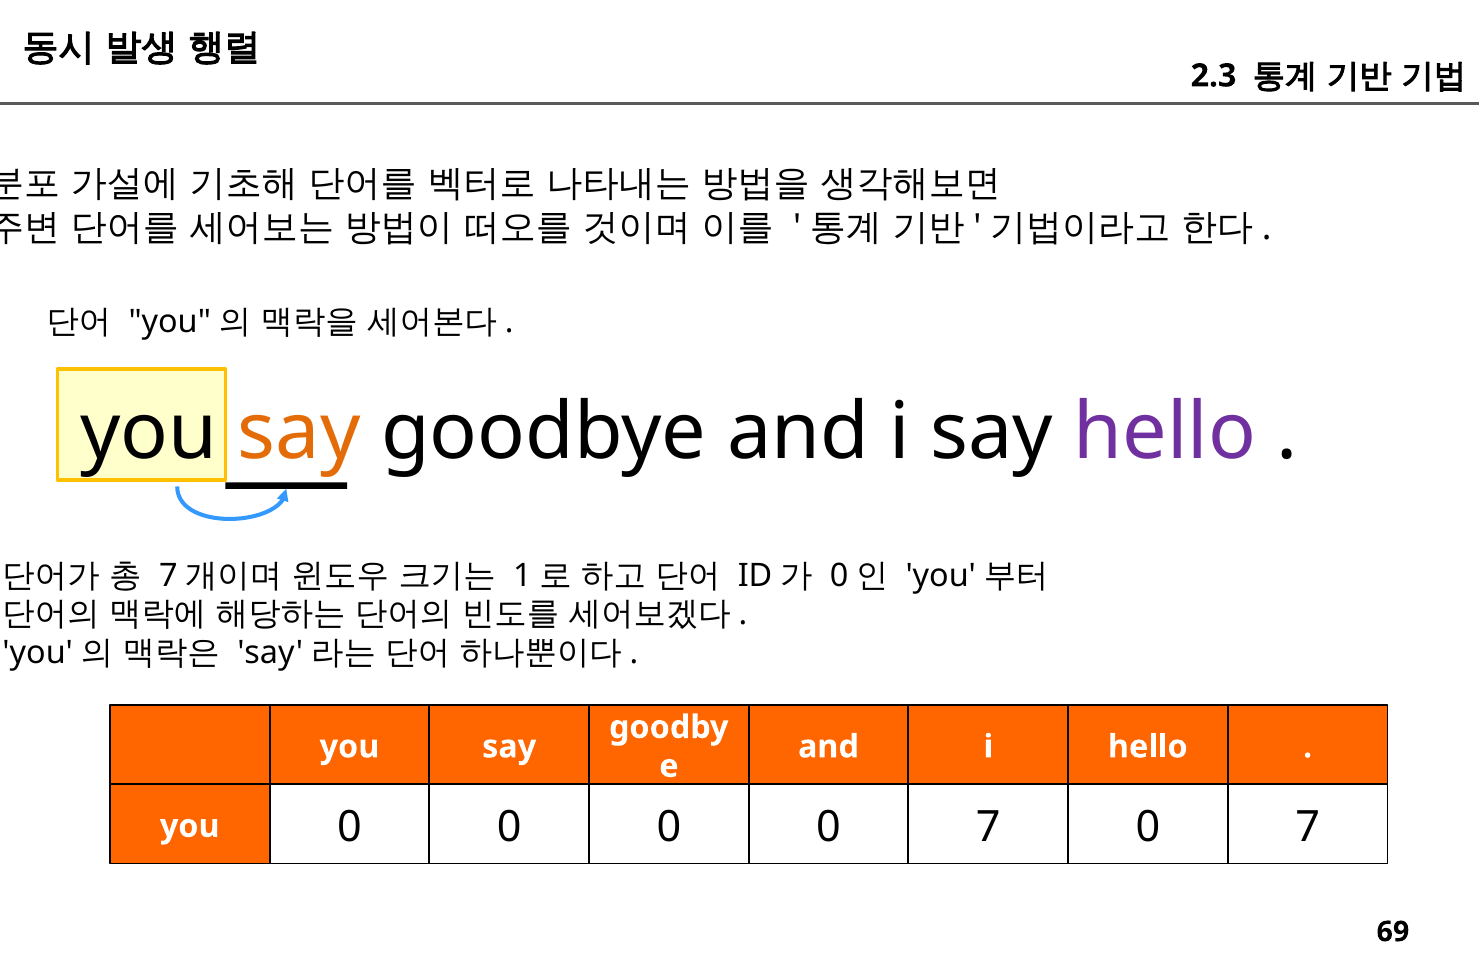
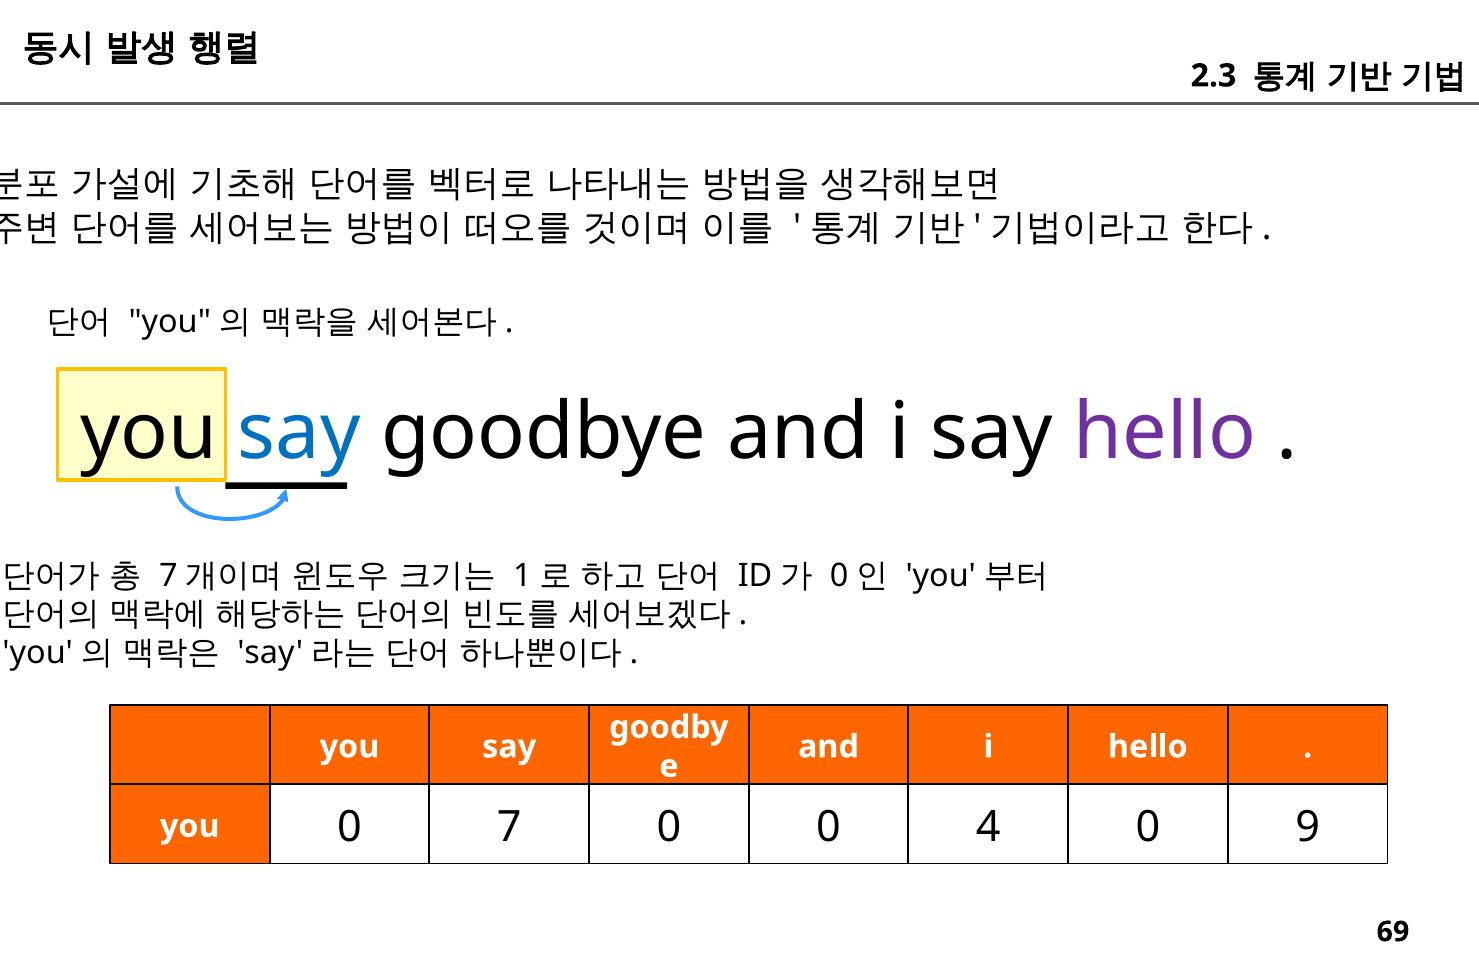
say colour: orange -> blue (299, 433)
you 0 0: 0 -> 7 (509, 827)
0 0 7: 7 -> 4 (988, 827)
7: 7 -> 9 (1308, 827)
